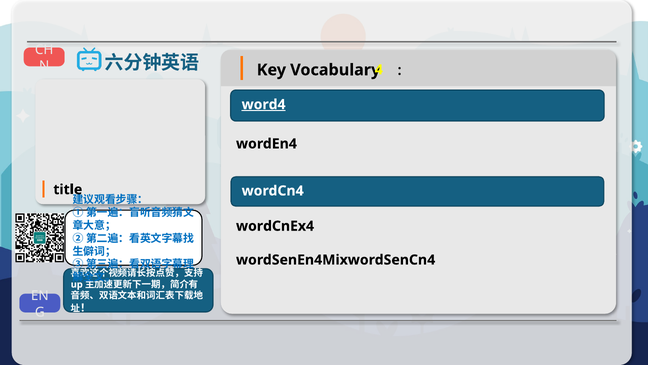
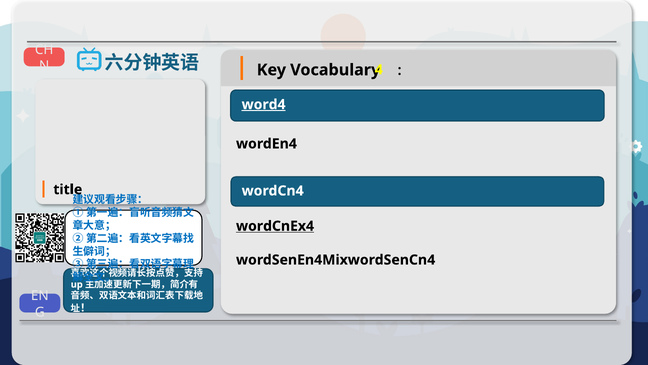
wordCnEx4 underline: none -> present (275, 226)
